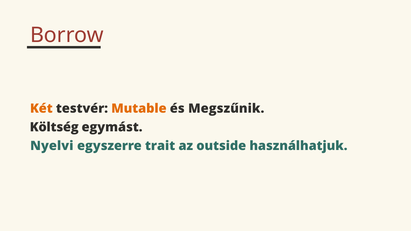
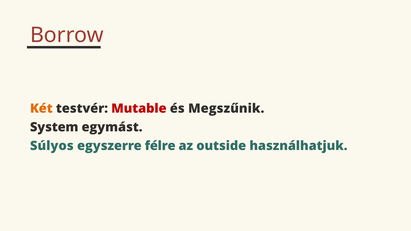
Mutable colour: orange -> red (139, 109)
Költség: Költség -> System (54, 127)
Nyelvi: Nyelvi -> Súlyos (52, 146)
trait: trait -> félre (160, 146)
